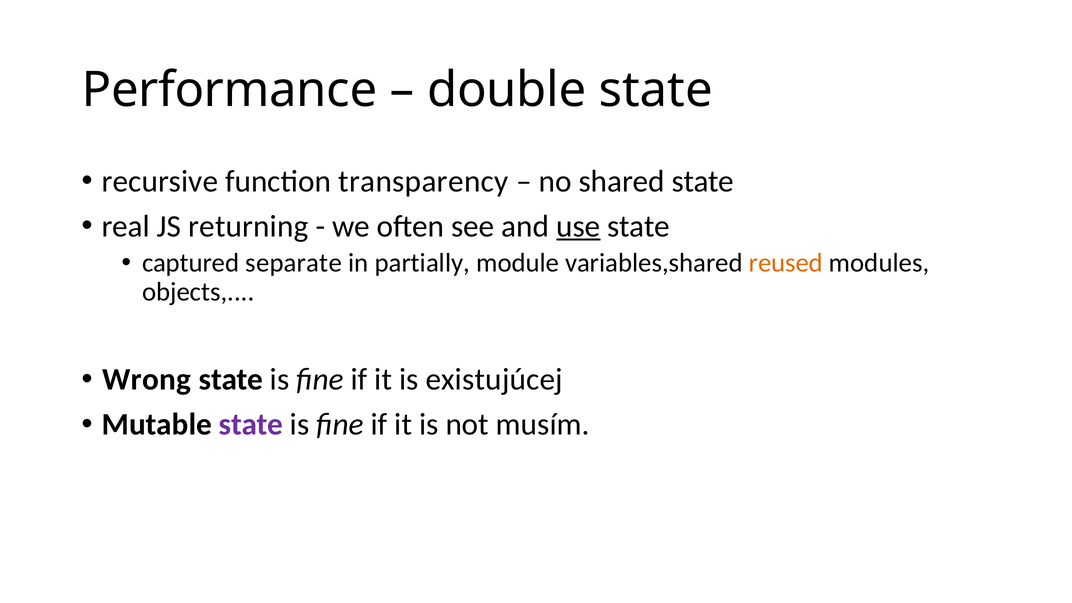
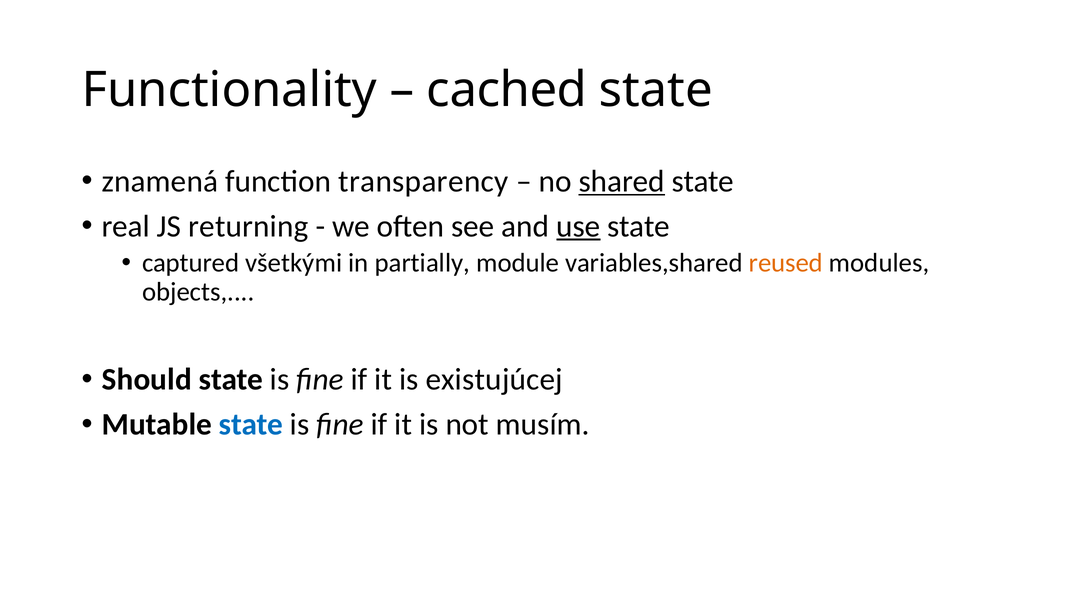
Performance: Performance -> Functionality (229, 90)
double: double -> cached (507, 90)
recursive: recursive -> znamená (160, 181)
shared underline: none -> present (622, 181)
separate: separate -> všetkými (294, 263)
Wrong: Wrong -> Should (147, 380)
state colour: purple -> blue (251, 424)
